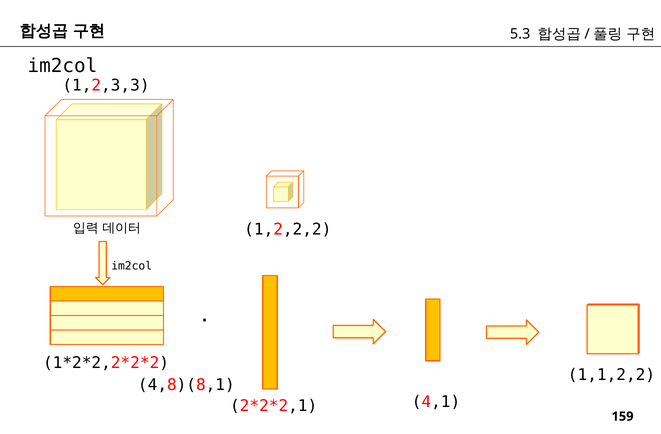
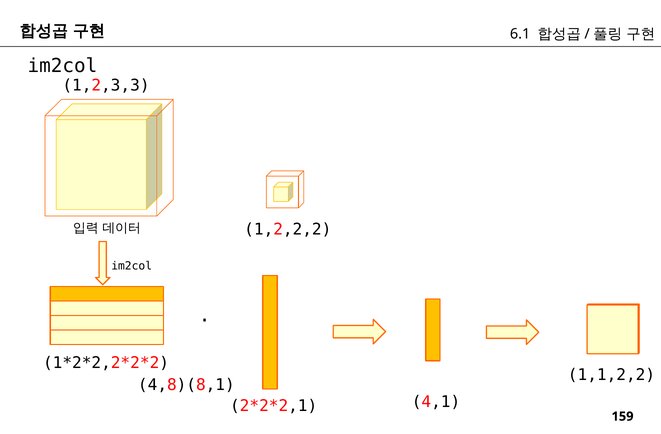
5.3: 5.3 -> 6.1 (520, 34)
